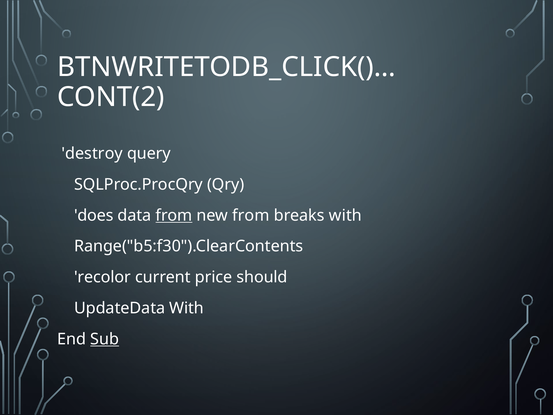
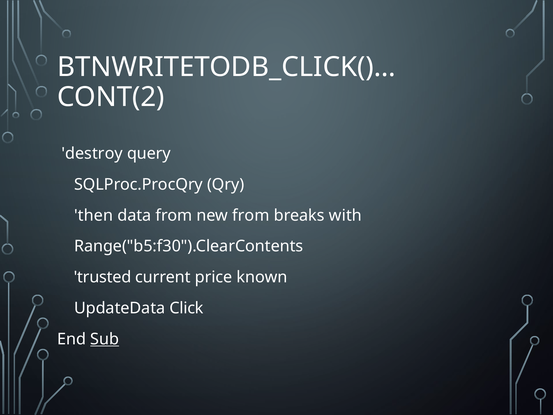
does: does -> then (94, 215)
from underline: present -> none (174, 215)
recolor: recolor -> trusted (103, 277)
should: should -> known (262, 277)
UpdateData With: With -> Click (186, 308)
